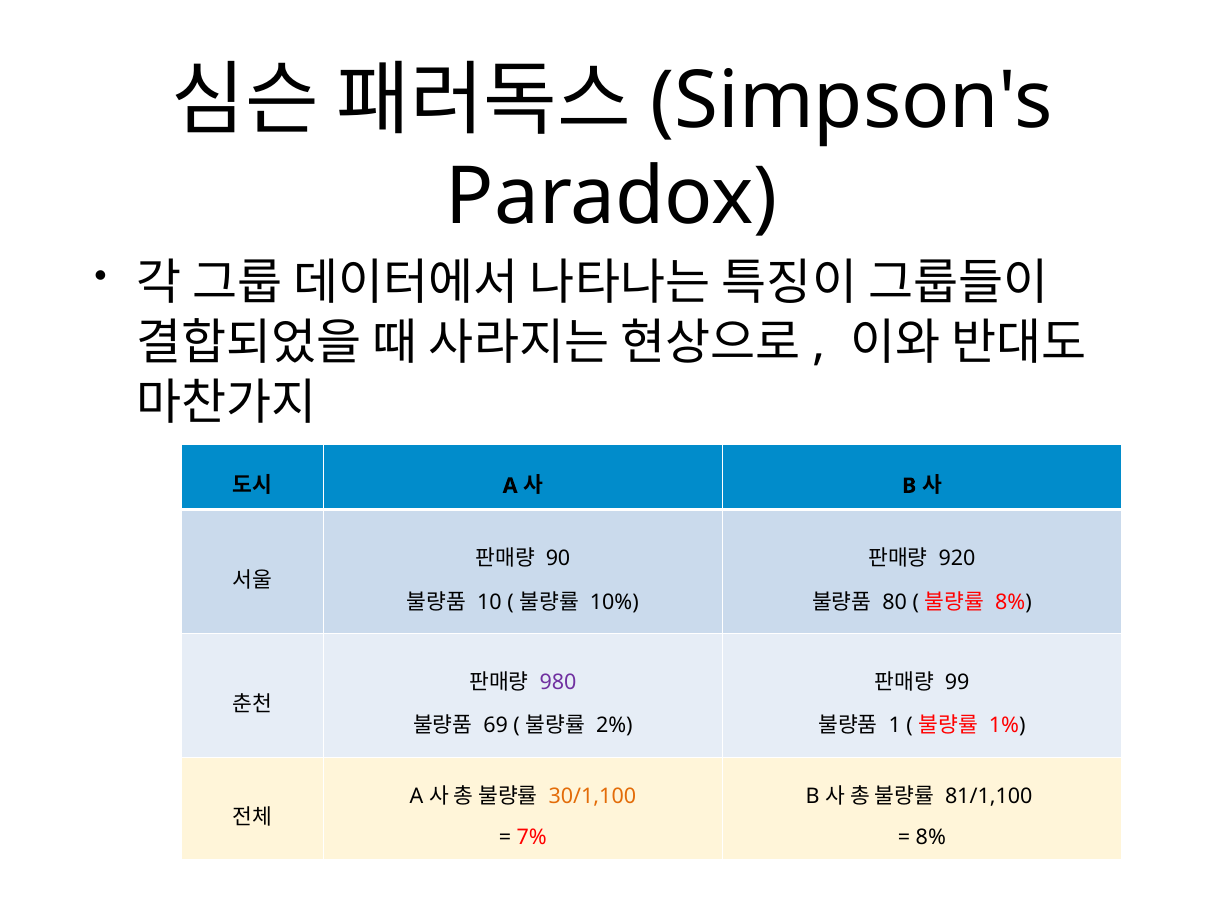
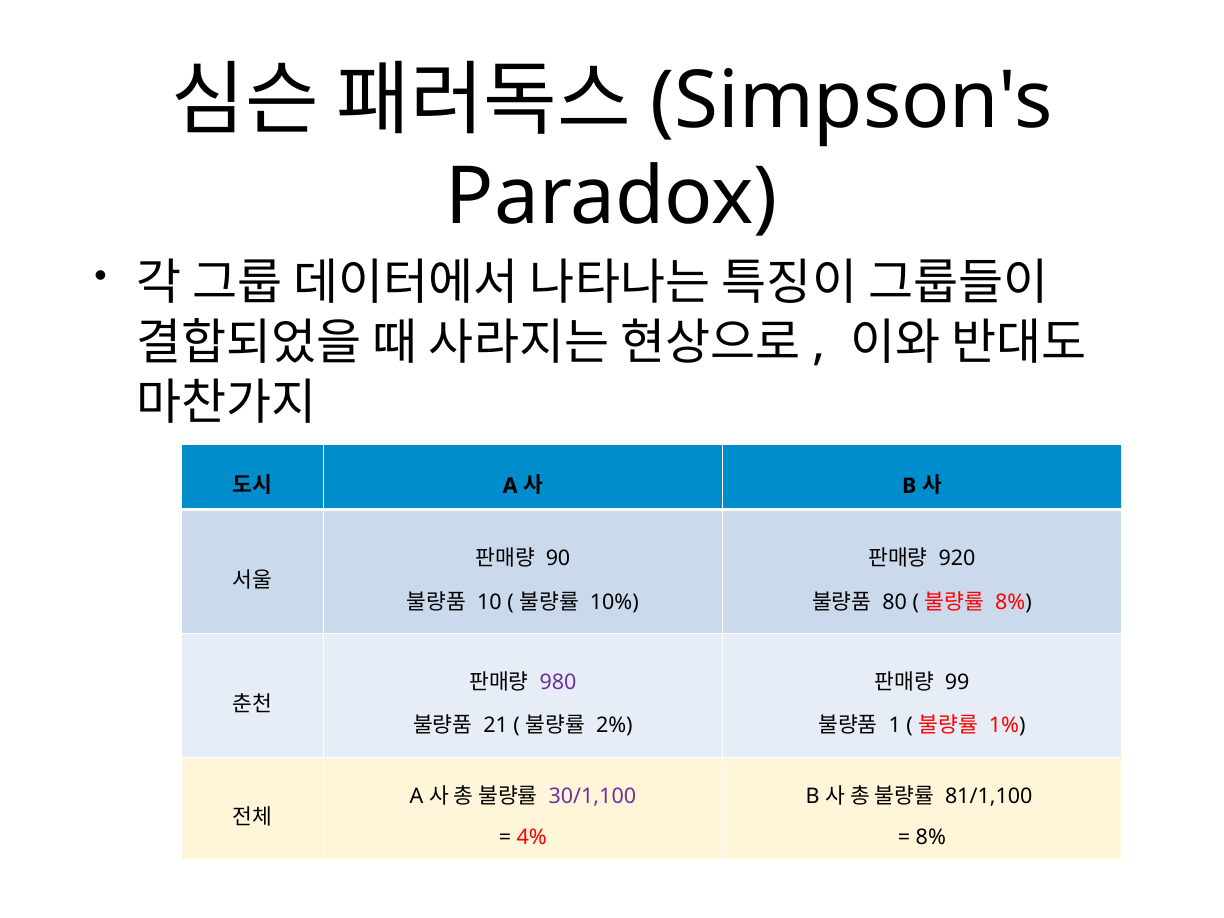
69: 69 -> 21 (496, 726)
30/1,100 colour: orange -> purple (592, 796)
7%: 7% -> 4% (532, 837)
